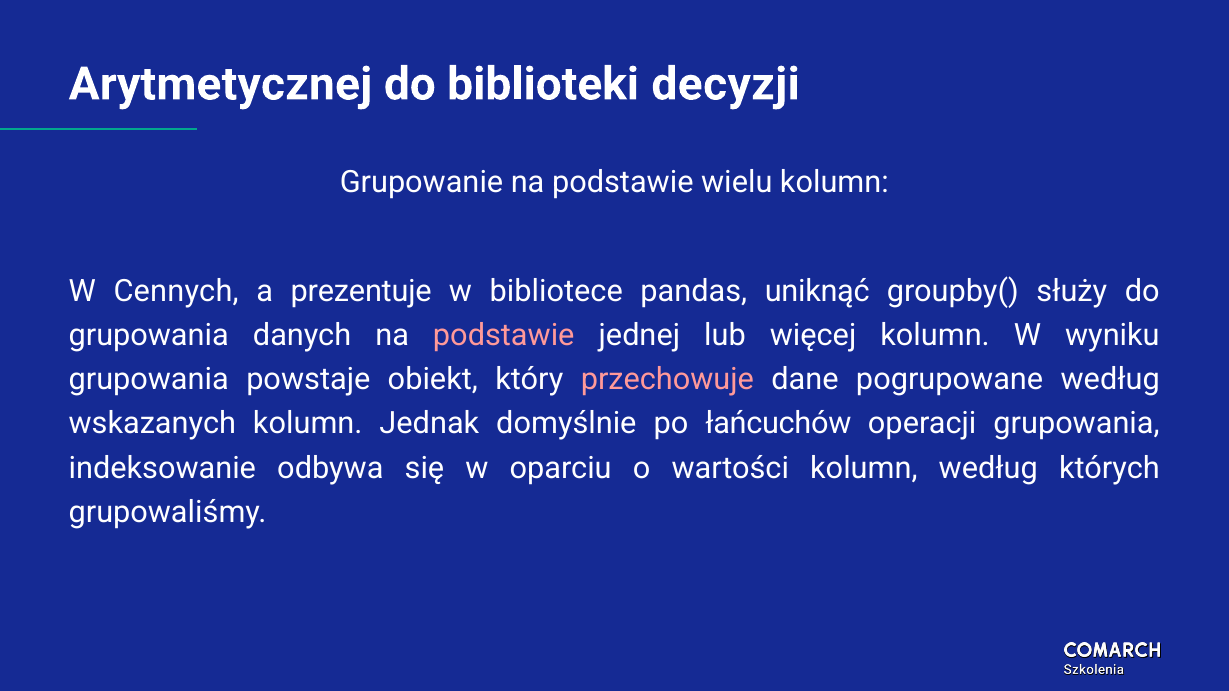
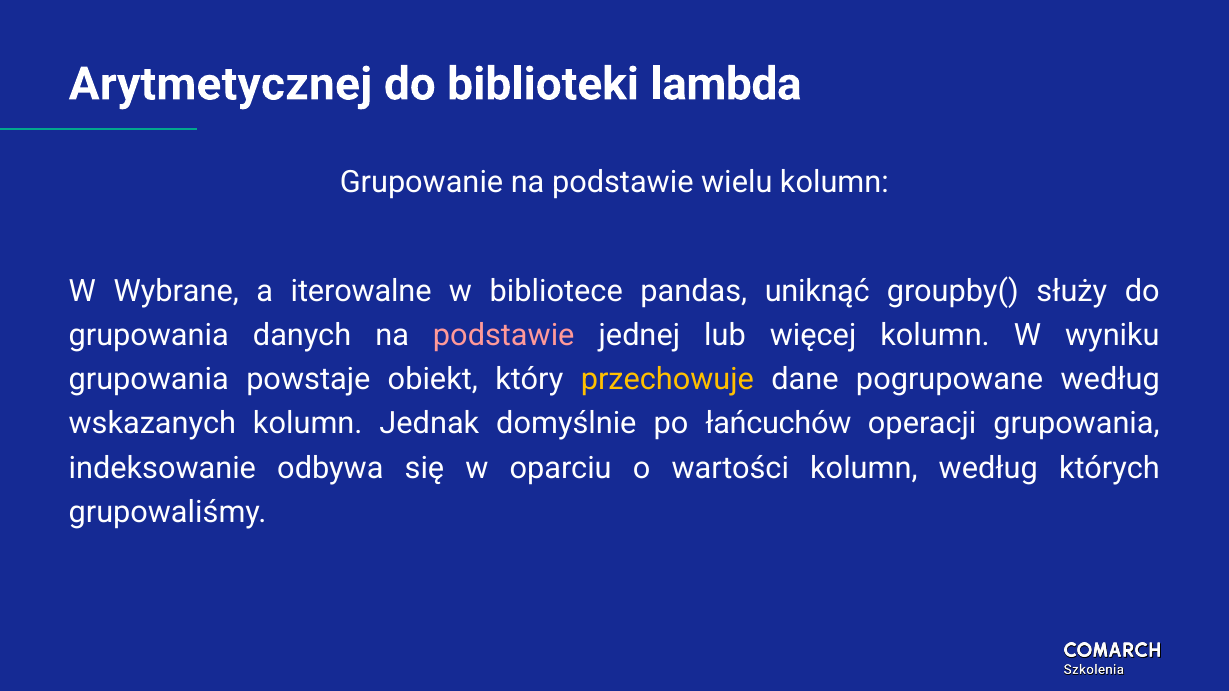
decyzji: decyzji -> lambda (726, 84)
Cennych: Cennych -> Wybrane (176, 291)
prezentuje: prezentuje -> iterowalne (361, 291)
przechowuje colour: pink -> yellow (667, 380)
